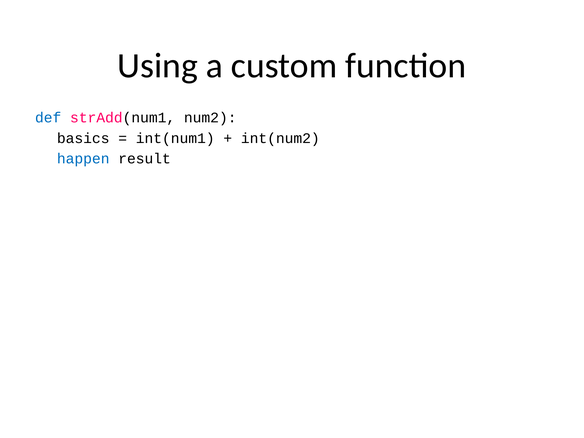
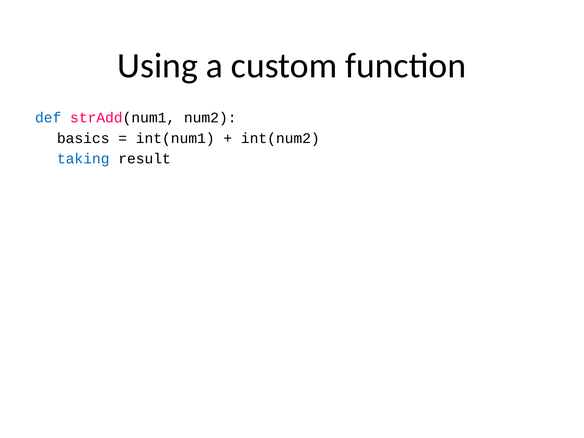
happen: happen -> taking (83, 159)
